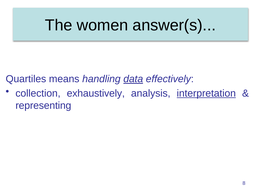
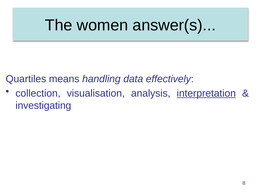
data underline: present -> none (133, 79)
exhaustively: exhaustively -> visualisation (96, 93)
representing: representing -> investigating (43, 105)
